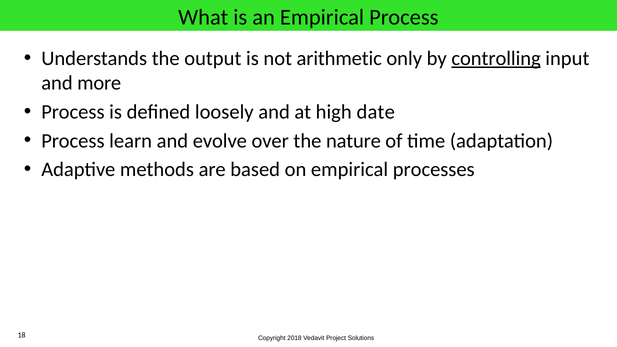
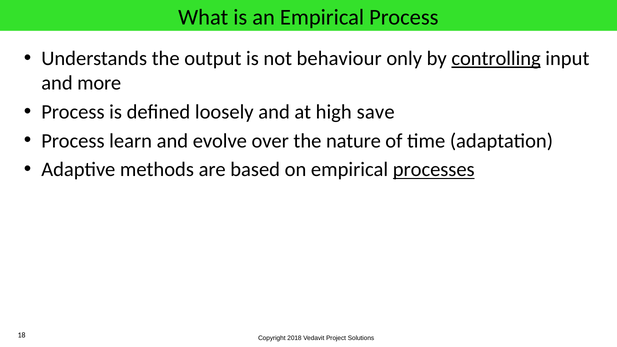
arithmetic: arithmetic -> behaviour (339, 59)
date: date -> save (376, 112)
processes underline: none -> present (434, 170)
